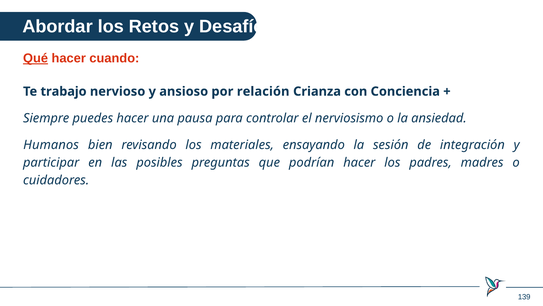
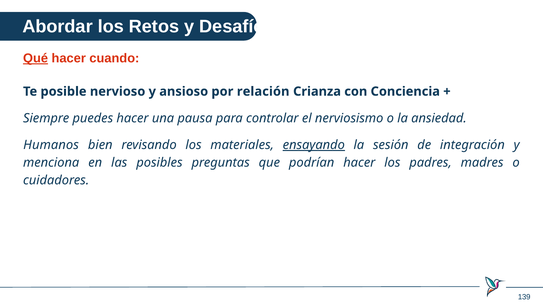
trabajo: trabajo -> posible (64, 91)
ensayando underline: none -> present (314, 145)
participar: participar -> menciona (51, 162)
